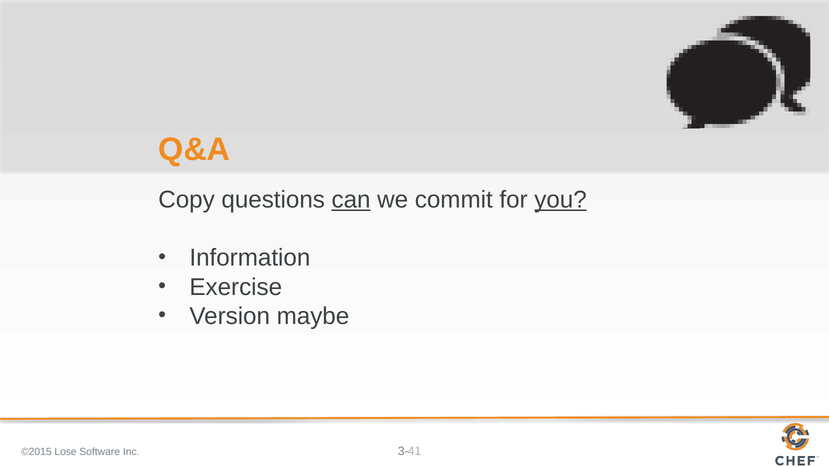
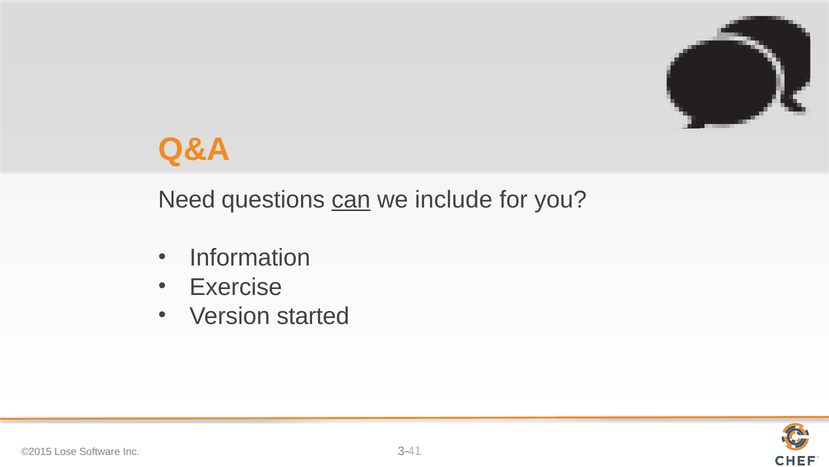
Copy: Copy -> Need (187, 200)
commit: commit -> include (454, 200)
you underline: present -> none (561, 200)
maybe: maybe -> started (313, 316)
